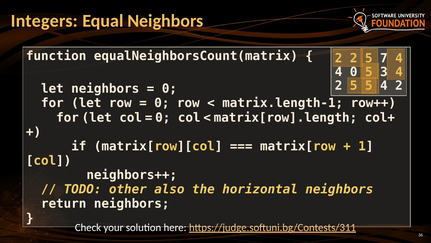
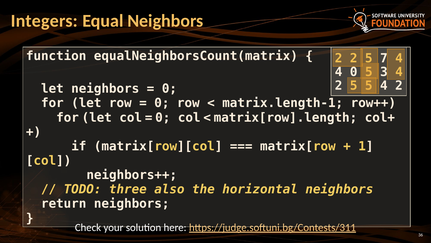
other: other -> three (128, 189)
